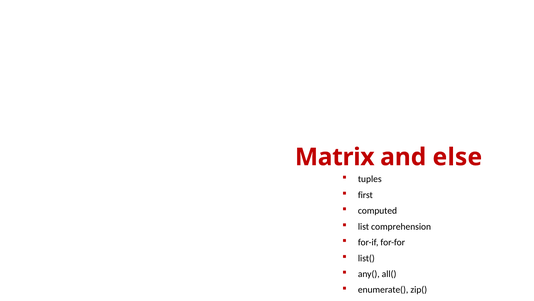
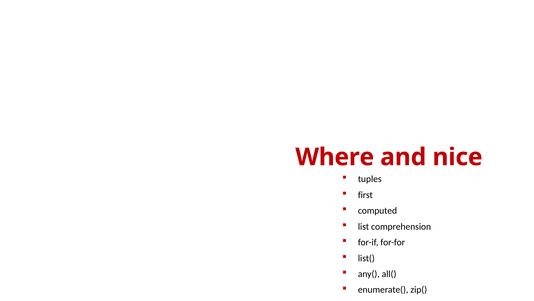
Matrix: Matrix -> Where (335, 157)
else: else -> nice (458, 157)
